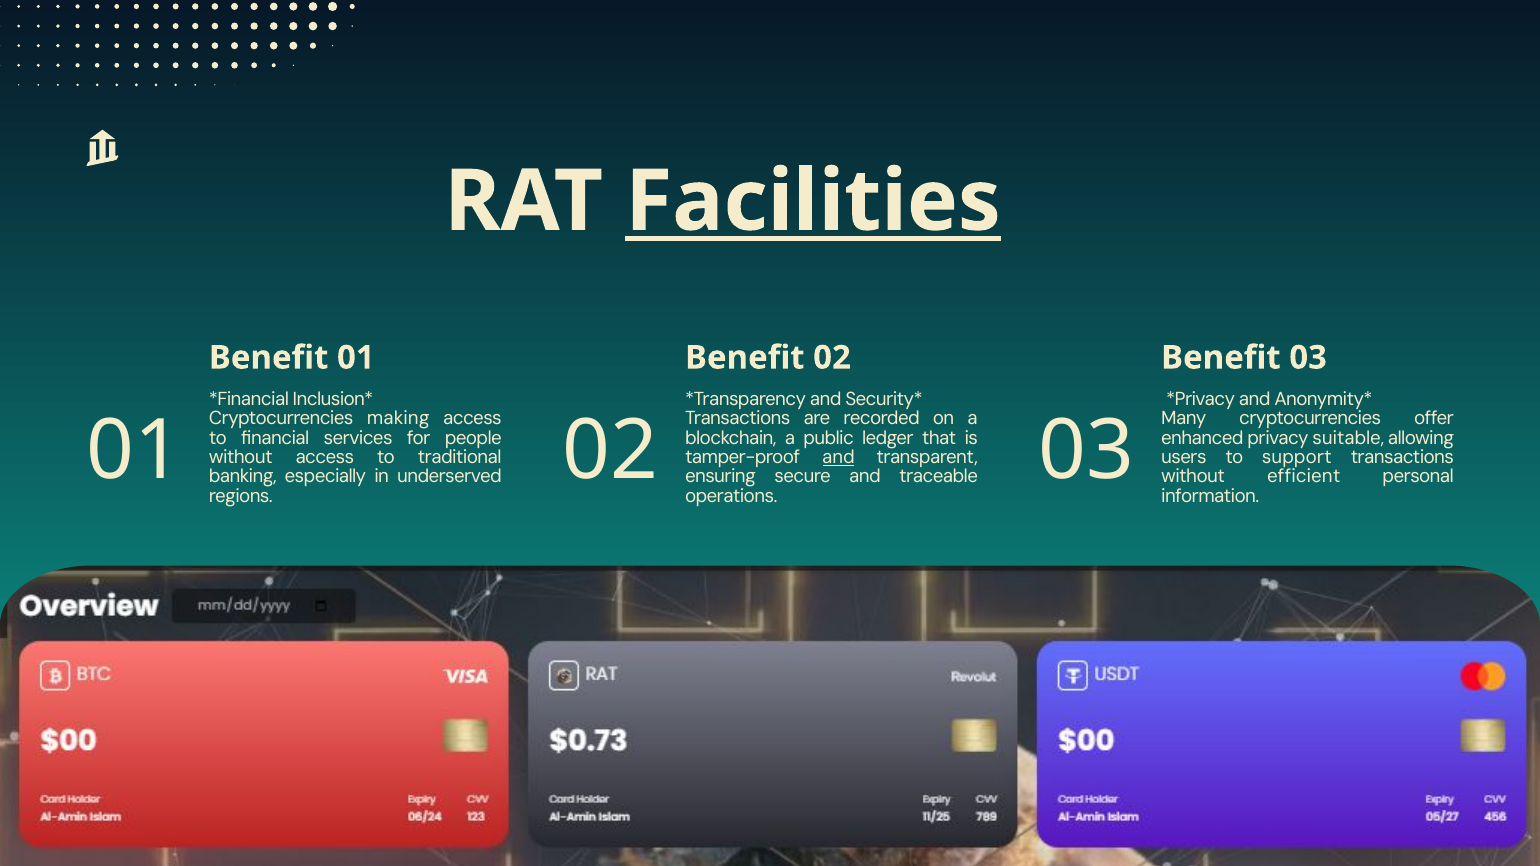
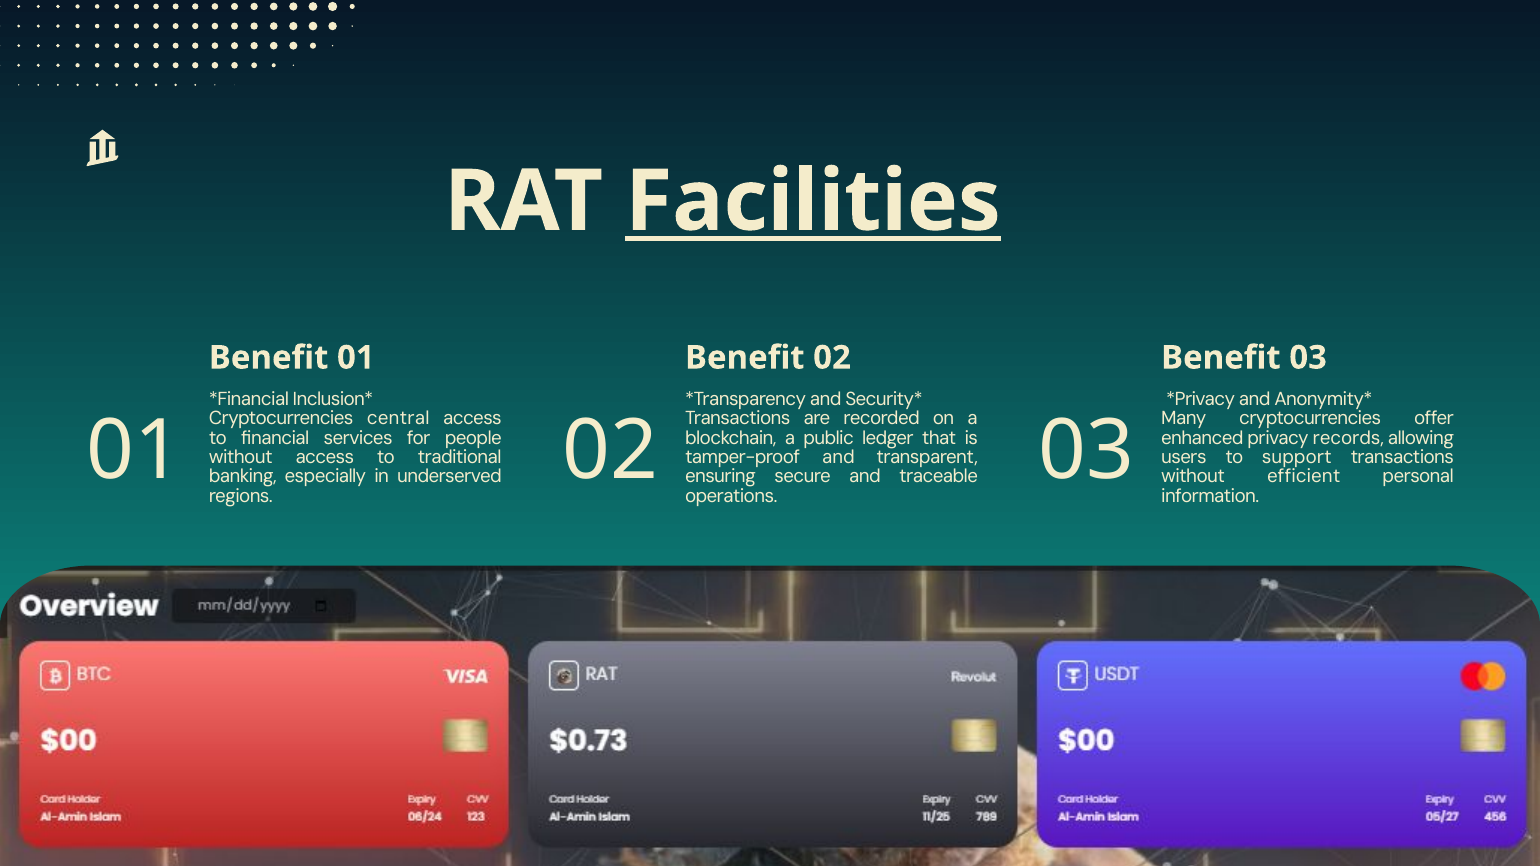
making: making -> central (398, 419)
suitable: suitable -> records (1348, 438)
and underline: present -> none (839, 457)
